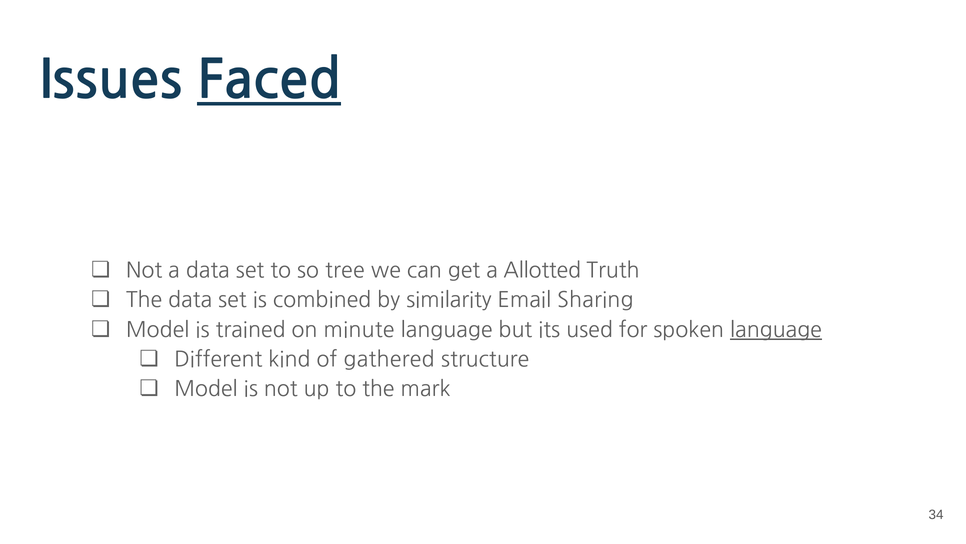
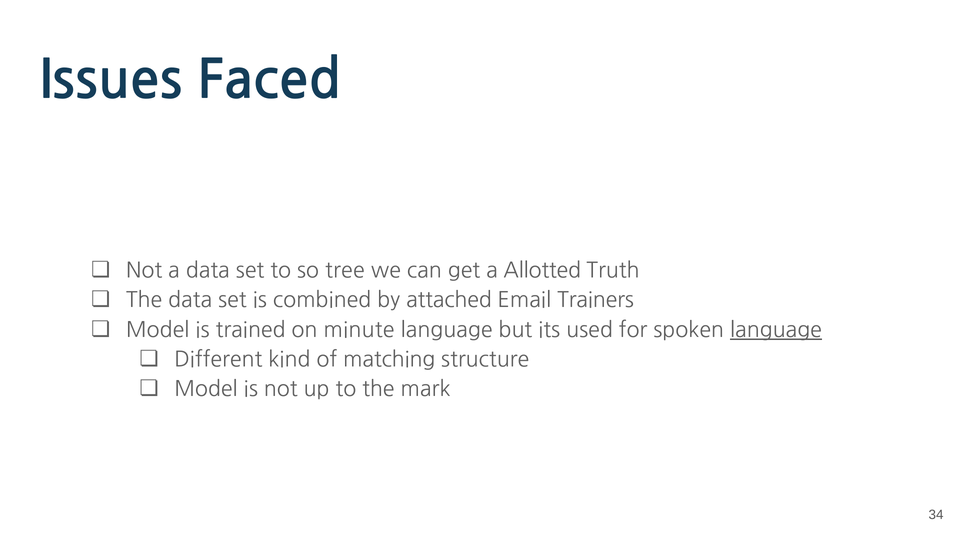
Faced underline: present -> none (269, 81)
similarity: similarity -> attached (449, 300)
Sharing: Sharing -> Trainers (596, 300)
gathered: gathered -> matching (389, 359)
